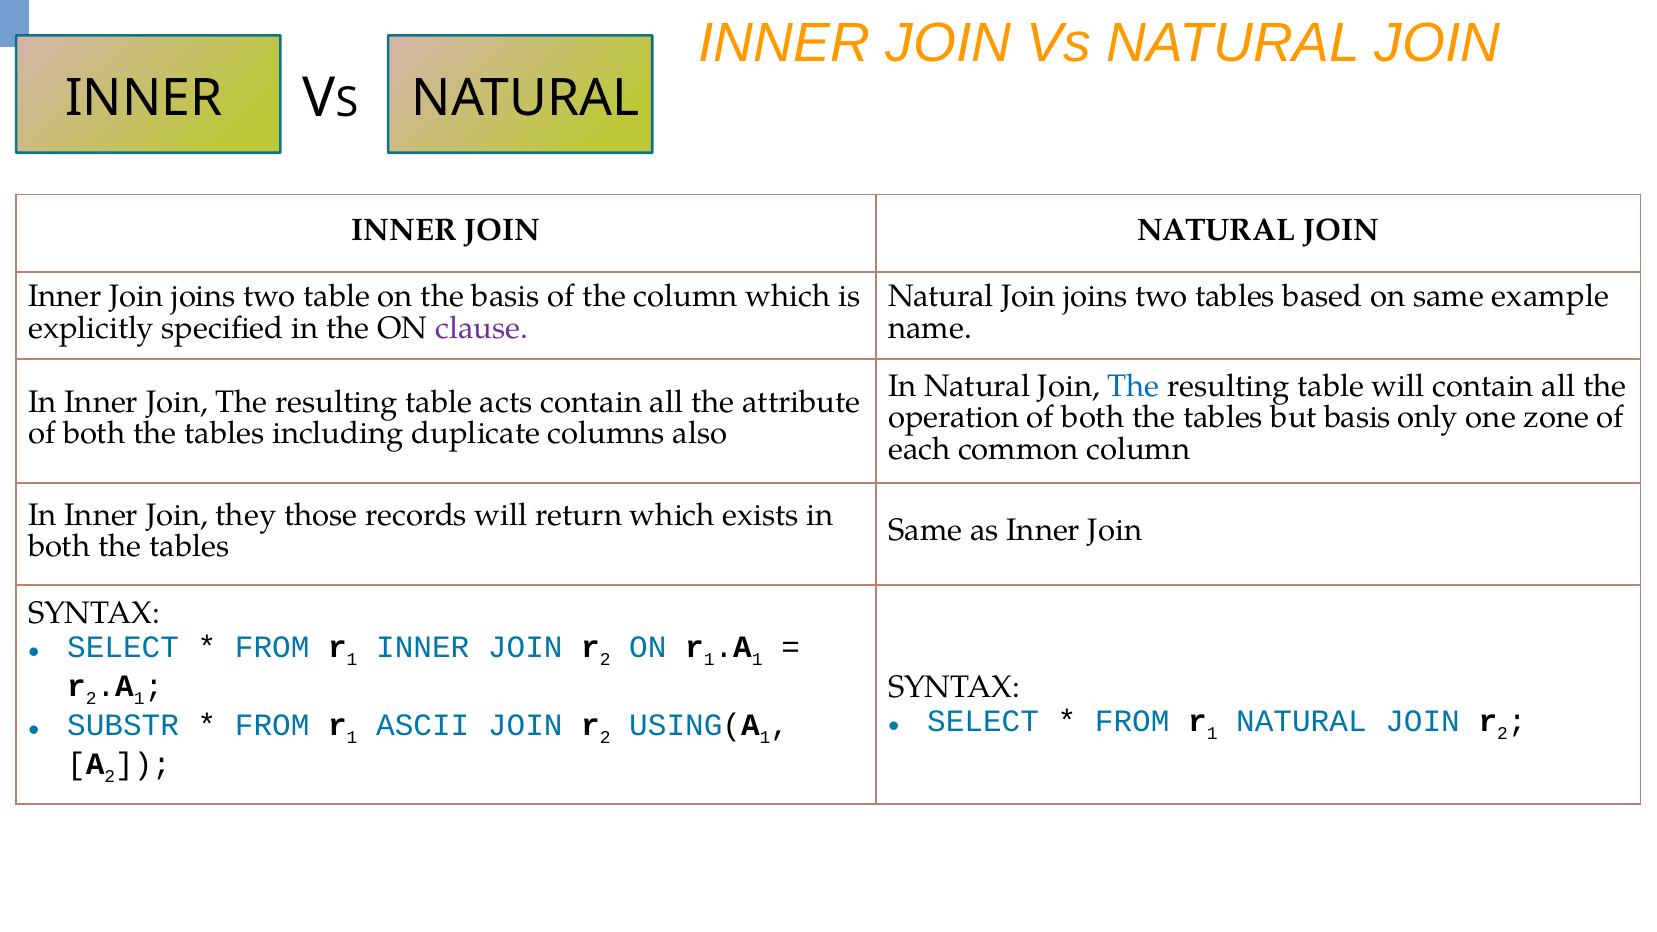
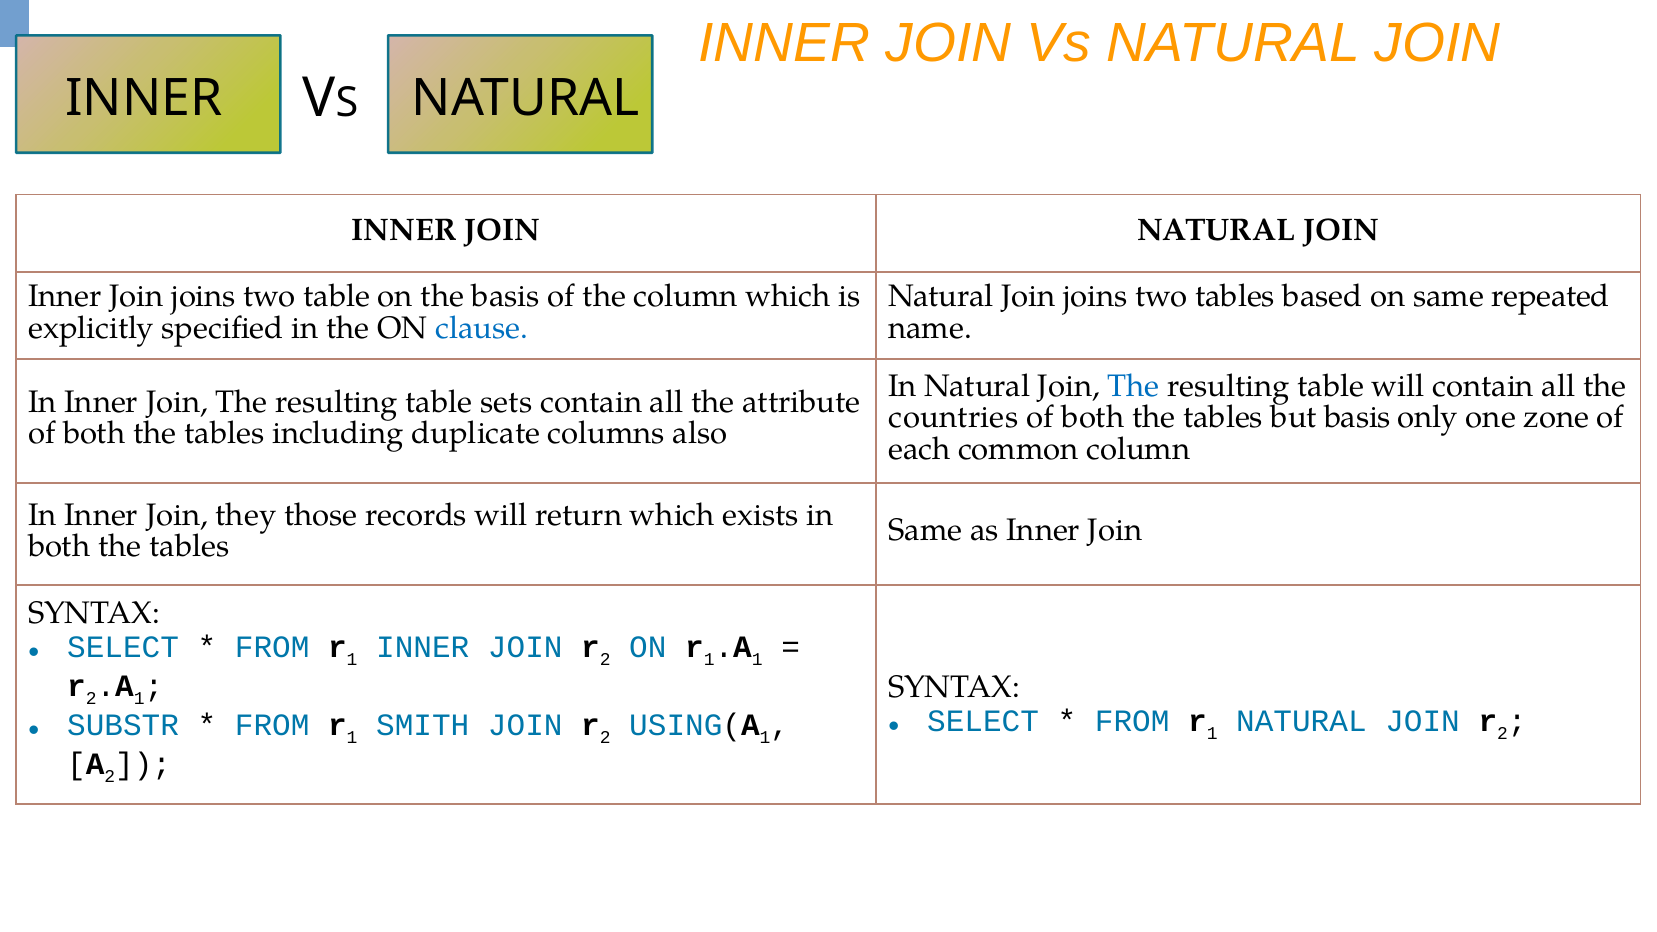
example: example -> repeated (1551, 297)
clause colour: purple -> blue (482, 328)
acts: acts -> sets (506, 402)
operation: operation -> countries (954, 418)
ASCII: ASCII -> SMITH (423, 726)
